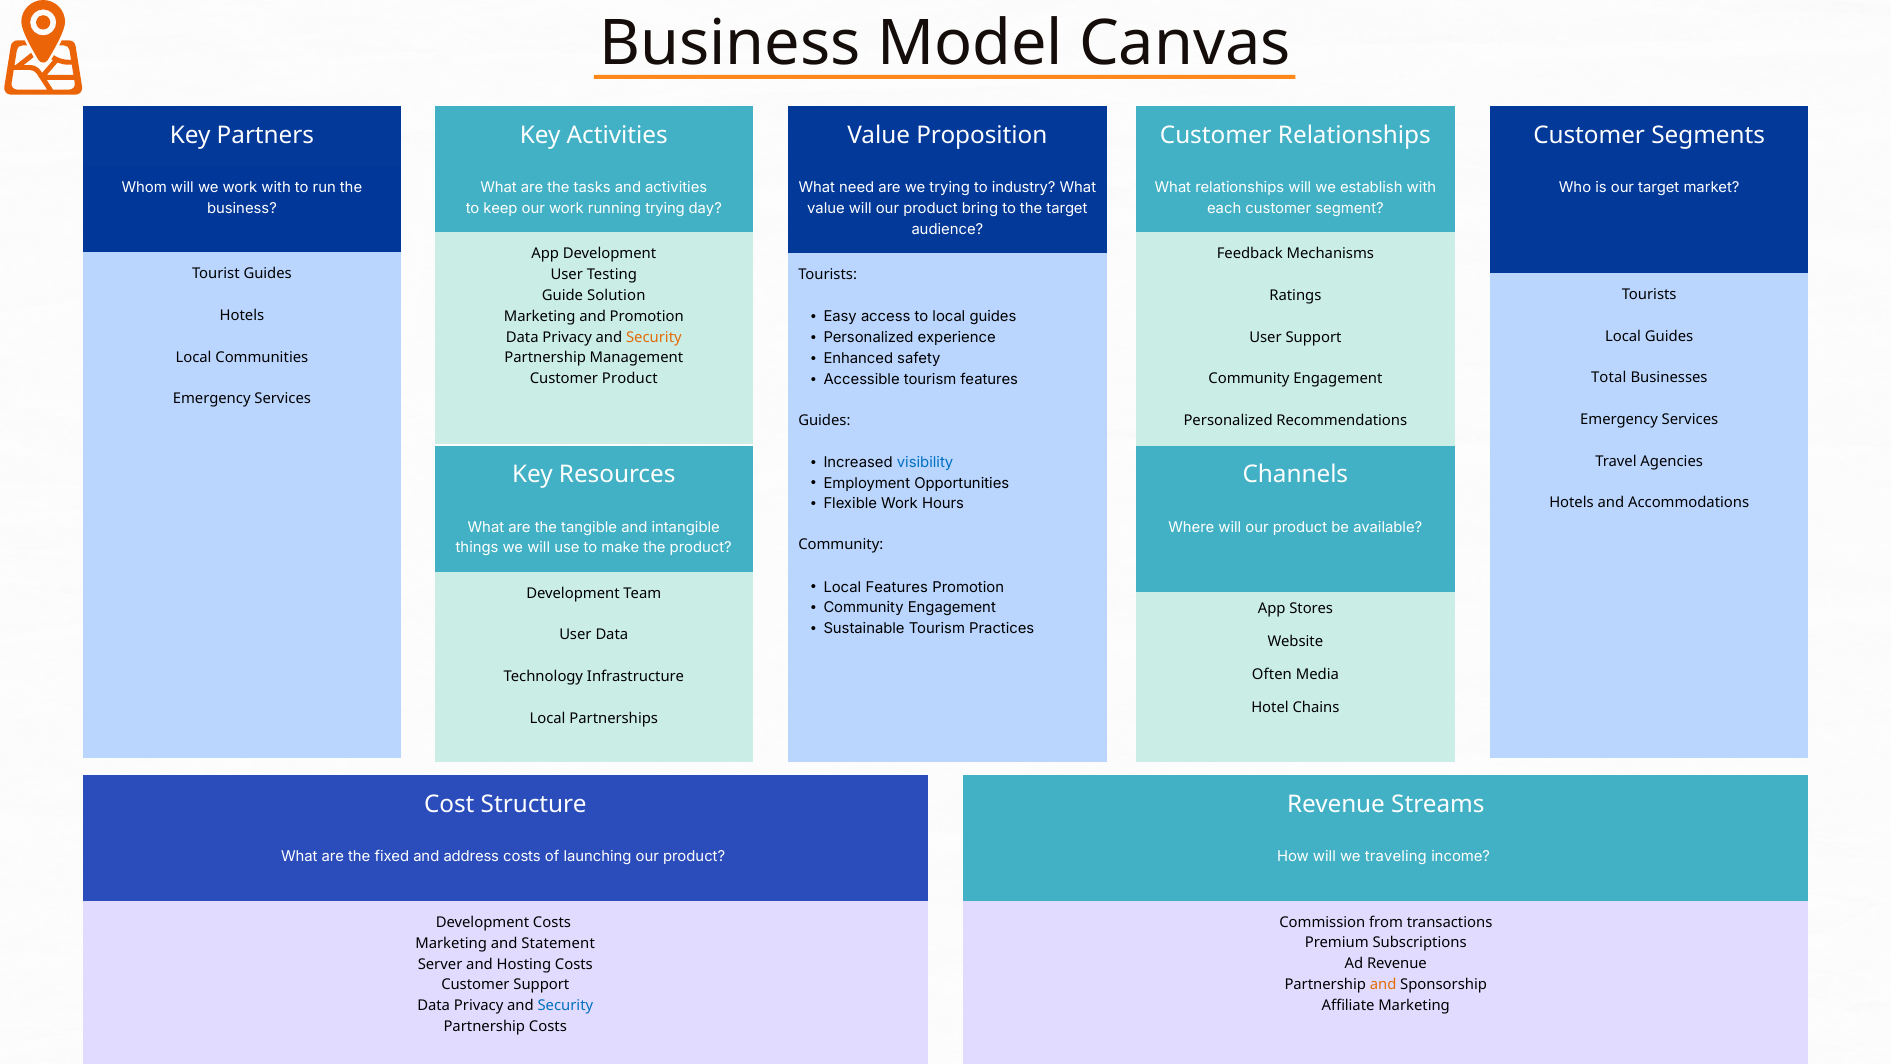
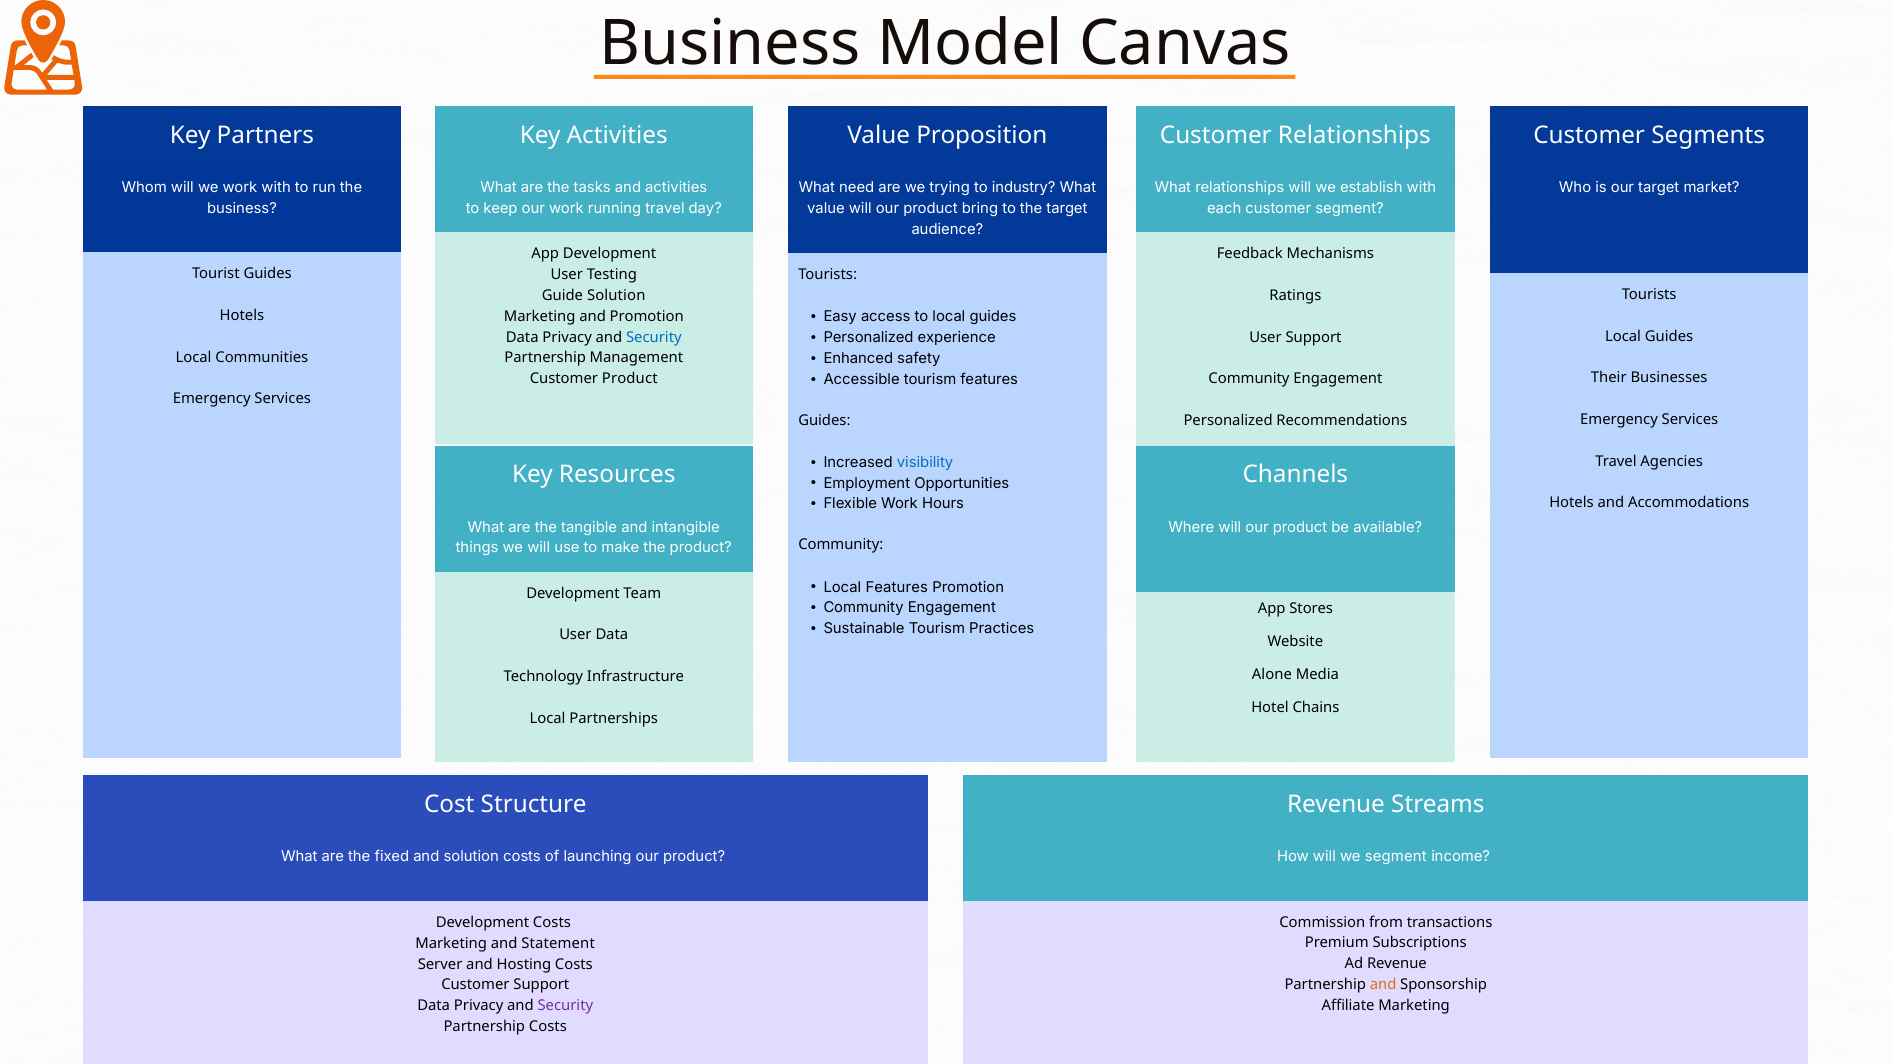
running trying: trying -> travel (665, 209)
Security colour: orange -> blue (654, 337)
Total: Total -> Their (1609, 378)
Often: Often -> Alone (1272, 674)
and address: address -> solution (471, 856)
we traveling: traveling -> segment (1396, 856)
Security colour: blue -> purple (565, 1006)
